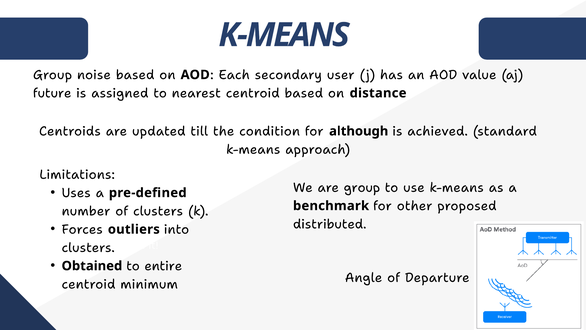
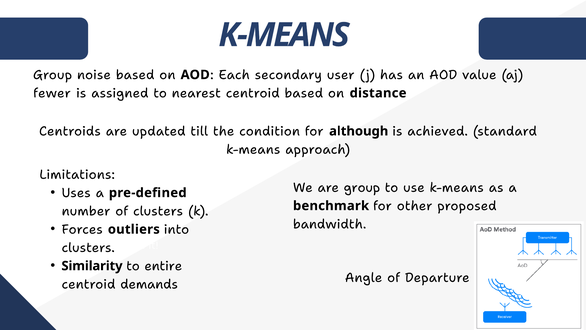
future: future -> fewer (52, 93)
distributed: distributed -> bandwidth (330, 224)
Obtained: Obtained -> Similarity (92, 266)
minimum: minimum -> demands (149, 284)
